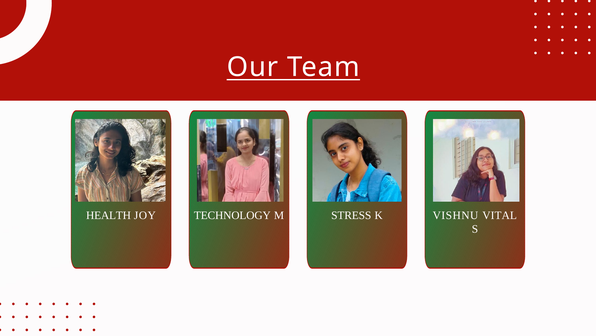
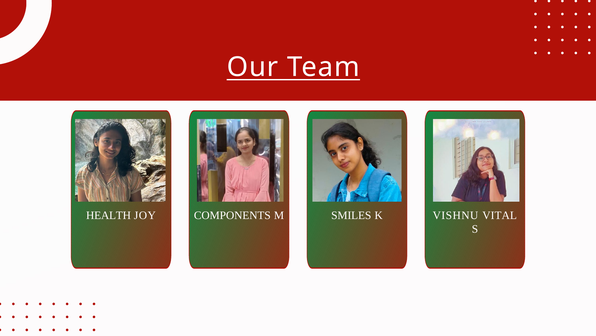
TECHNOLOGY: TECHNOLOGY -> COMPONENTS (232, 215)
STRESS: STRESS -> SMILES (351, 215)
